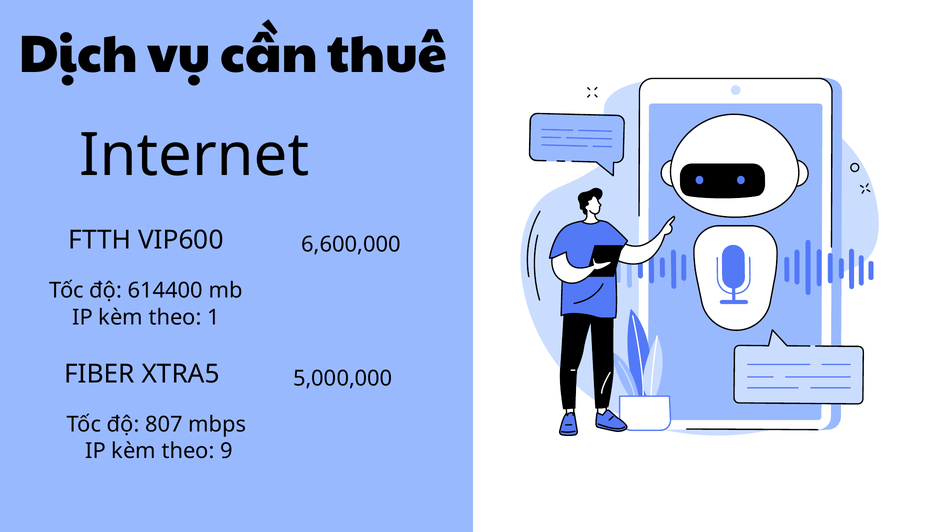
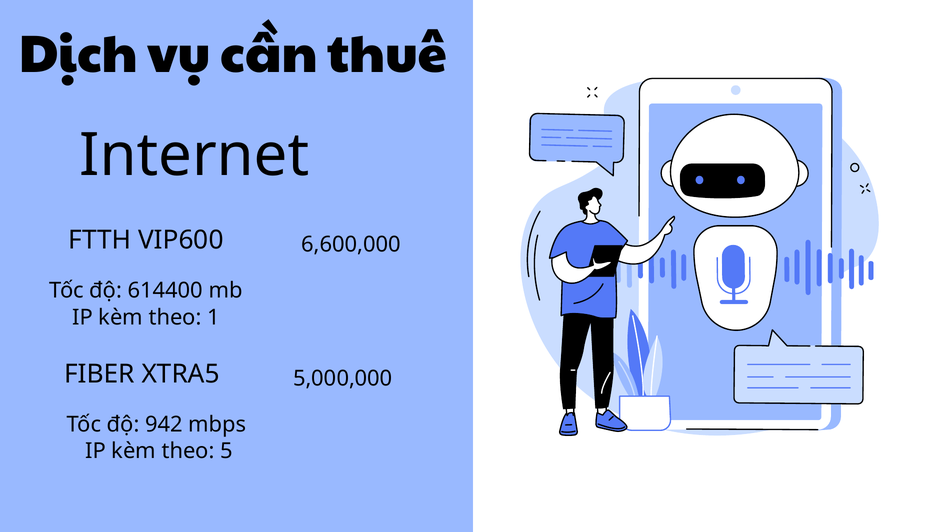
807: 807 -> 942 (164, 425)
9: 9 -> 5 (227, 451)
